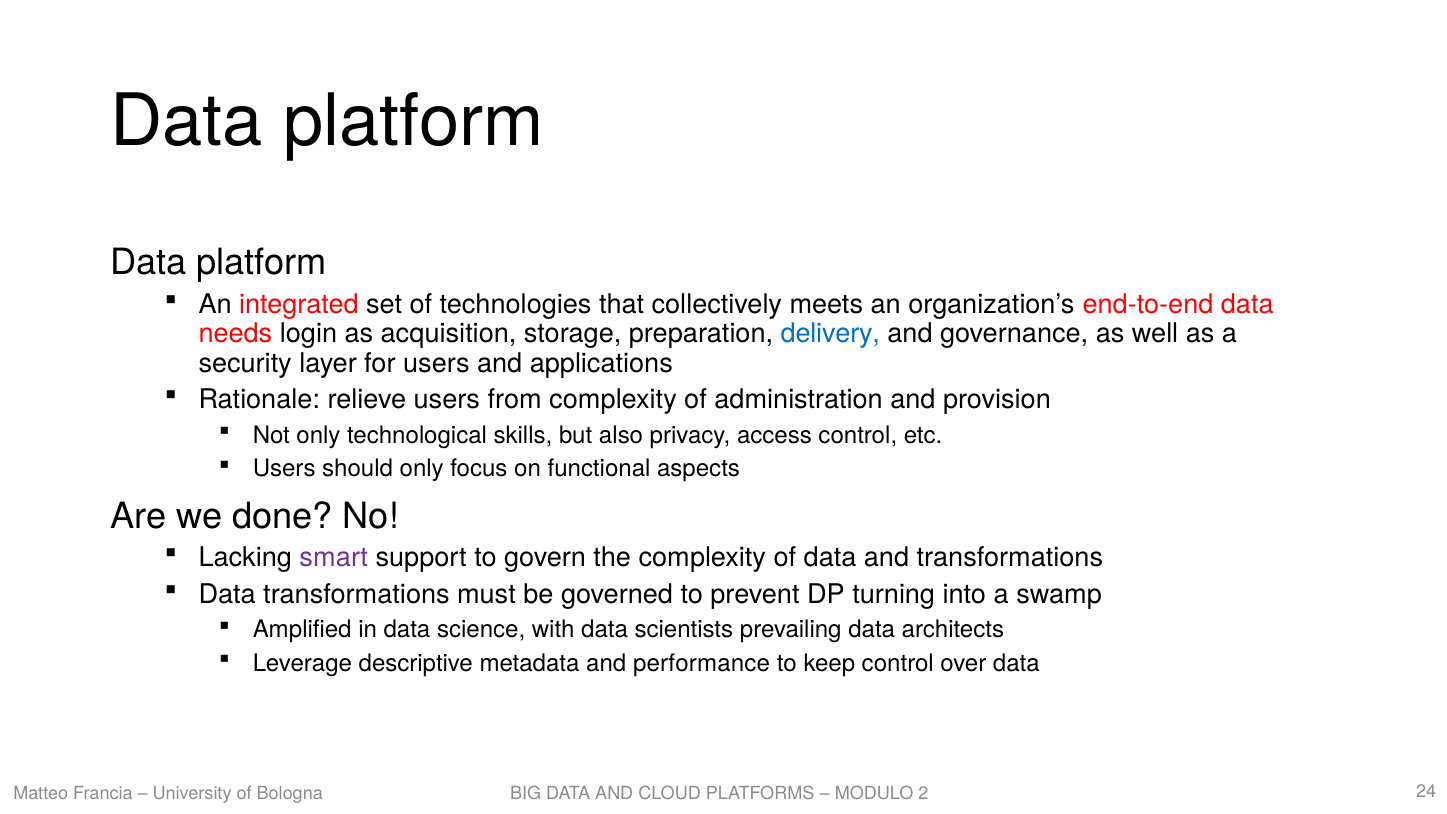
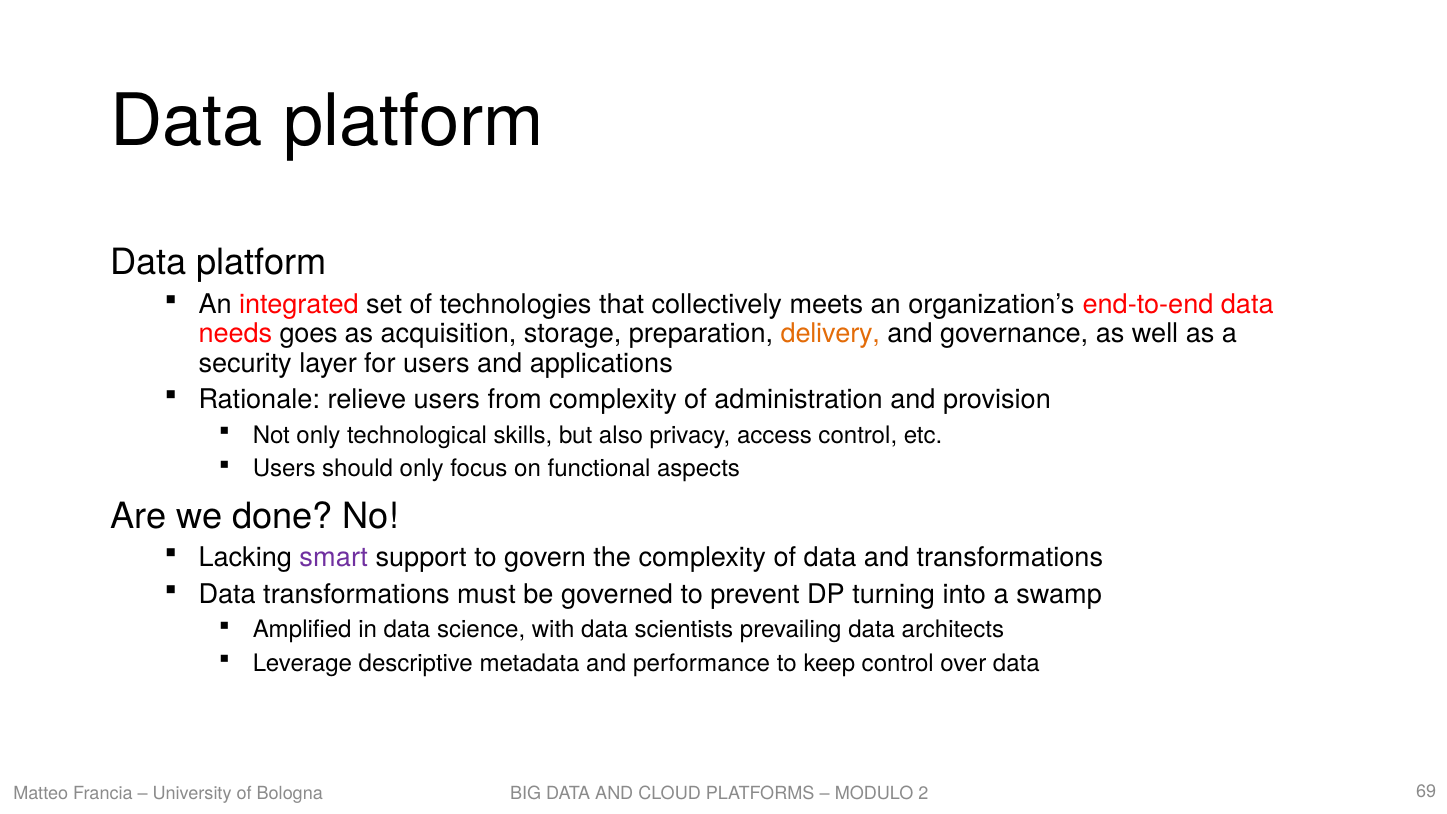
login: login -> goes (309, 334)
delivery colour: blue -> orange (830, 334)
24: 24 -> 69 (1426, 791)
